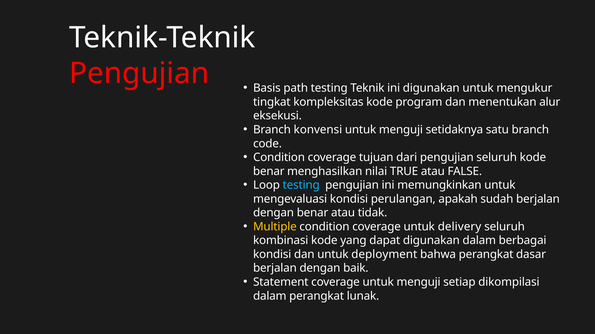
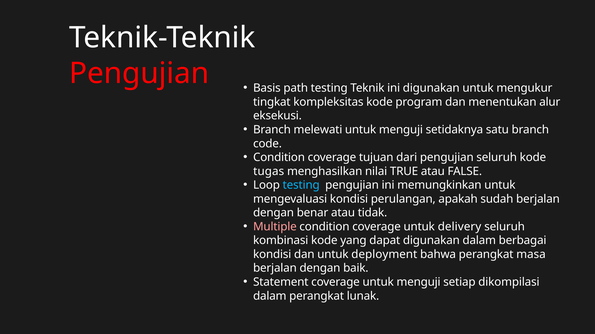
konvensi: konvensi -> melewati (318, 130)
benar: benar -> tugas (269, 172)
Multiple colour: yellow -> pink (275, 227)
dasar: dasar -> masa (531, 255)
